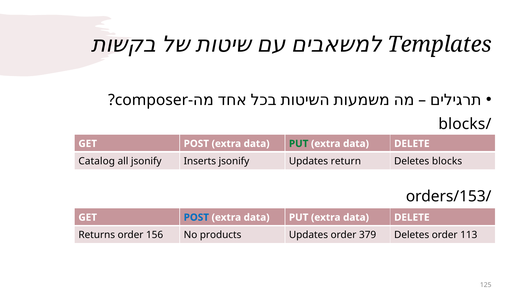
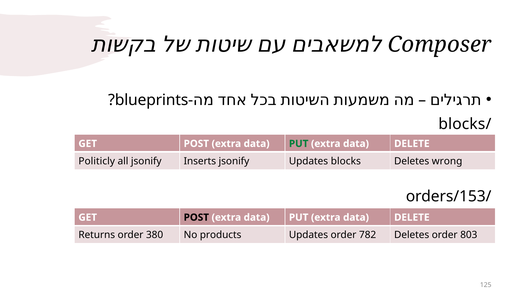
Templates: Templates -> Composer (440, 45)
composer: composer -> blueprints (152, 100)
Catalog: Catalog -> Politicly (97, 161)
Updates return: return -> blocks (346, 161)
Deletes blocks: blocks -> wrong (447, 161)
POST colour: blue -> black (196, 218)
156: 156 -> 380 (155, 235)
379: 379 -> 782 (368, 235)
113: 113 -> 803 (469, 235)
